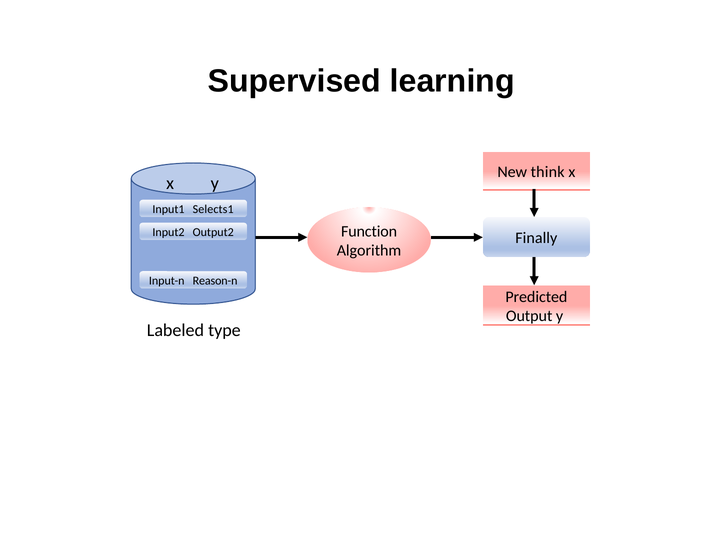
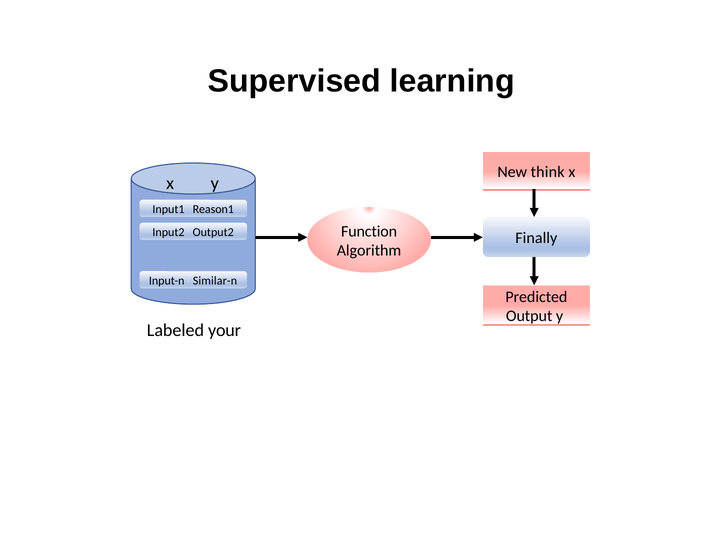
Selects1: Selects1 -> Reason1 (213, 209)
Reason-n: Reason-n -> Similar-n (215, 281)
type: type -> your (224, 331)
